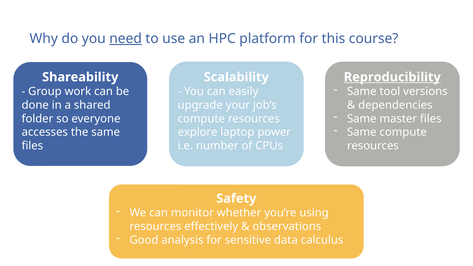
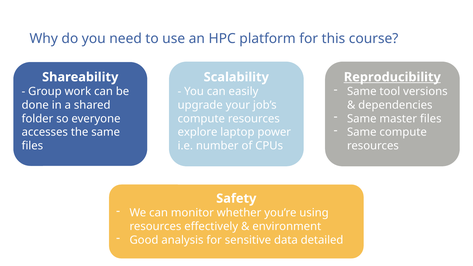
need underline: present -> none (126, 39)
observations: observations -> environment (287, 226)
calculus: calculus -> detailed (322, 240)
